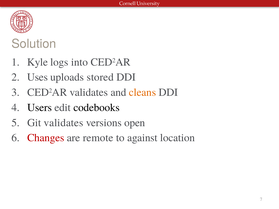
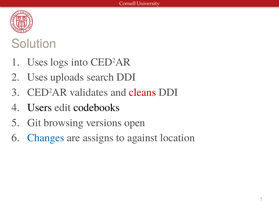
Kyle: Kyle -> Uses (37, 62)
stored: stored -> search (100, 77)
cleans colour: orange -> red (143, 92)
Git validates: validates -> browsing (64, 123)
Changes colour: red -> blue (46, 138)
remote: remote -> assigns (98, 138)
